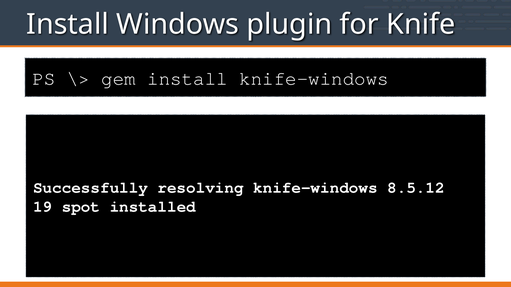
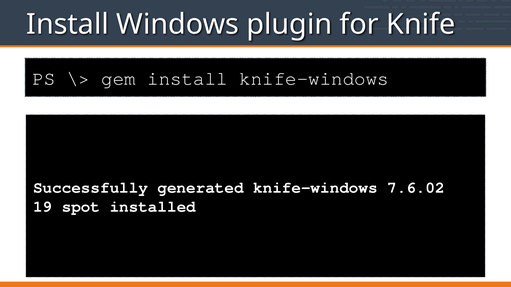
resolving: resolving -> generated (201, 188)
8.5.12: 8.5.12 -> 7.6.02 (416, 188)
